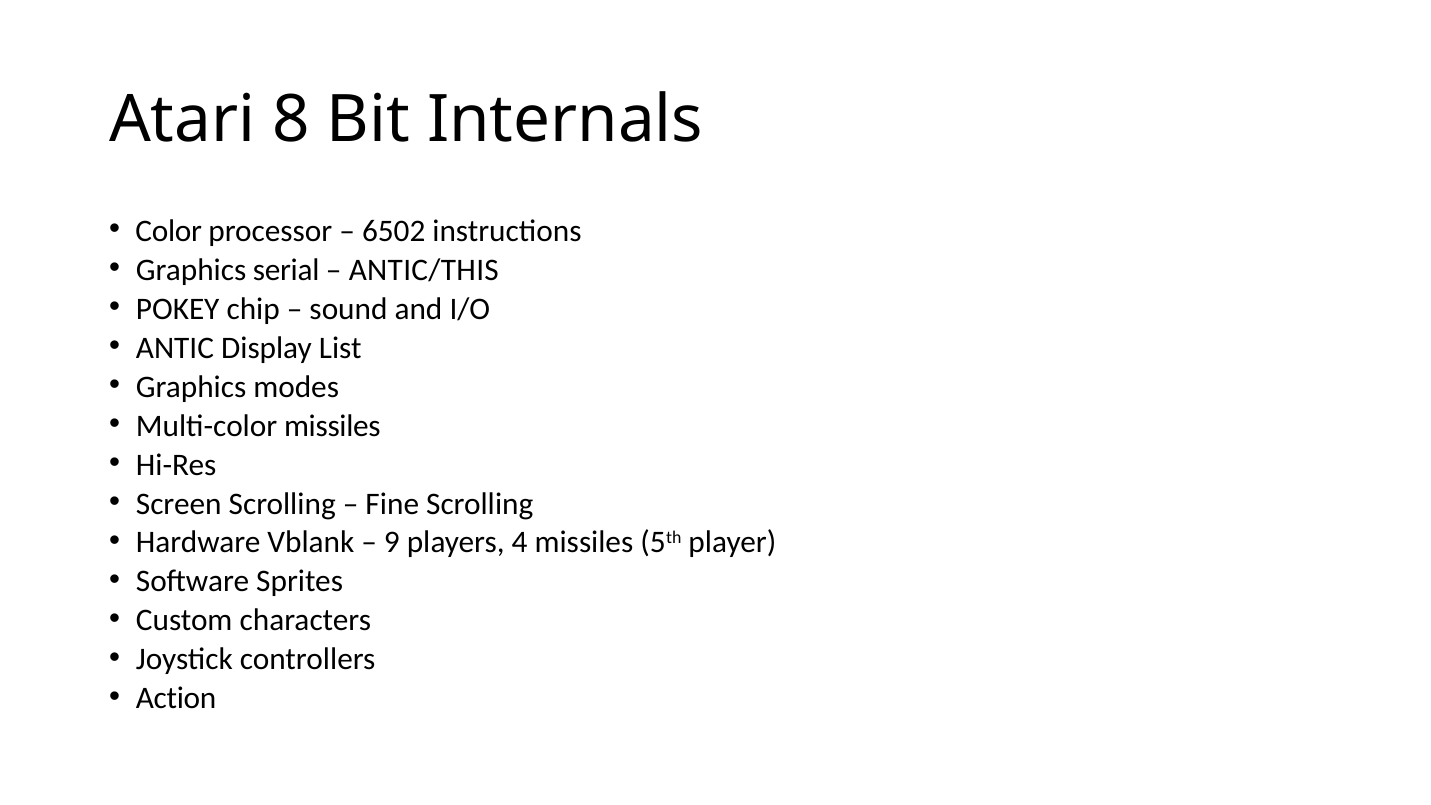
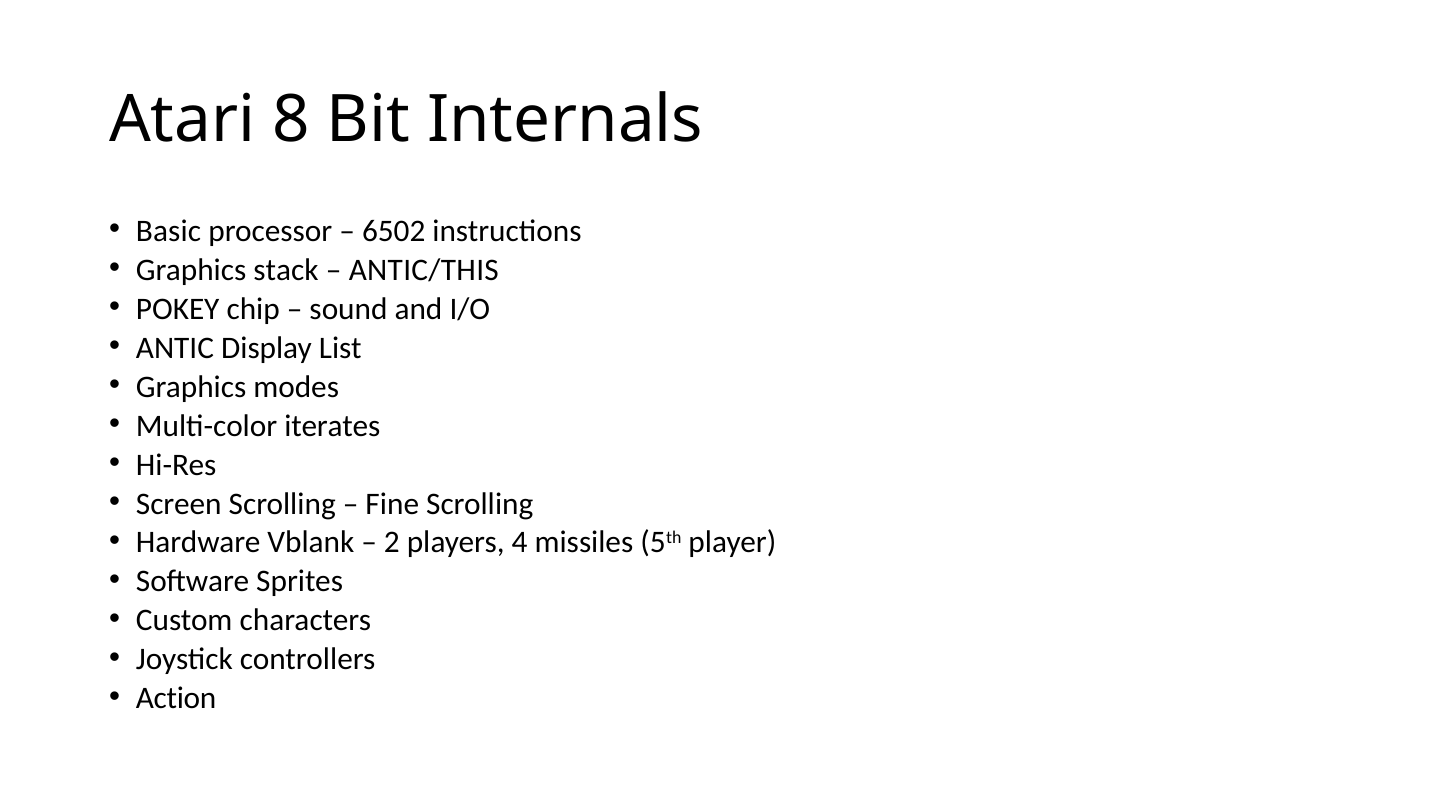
Color: Color -> Basic (169, 231)
serial: serial -> stack (286, 270)
Multi-color missiles: missiles -> iterates (332, 426)
9: 9 -> 2 (392, 543)
